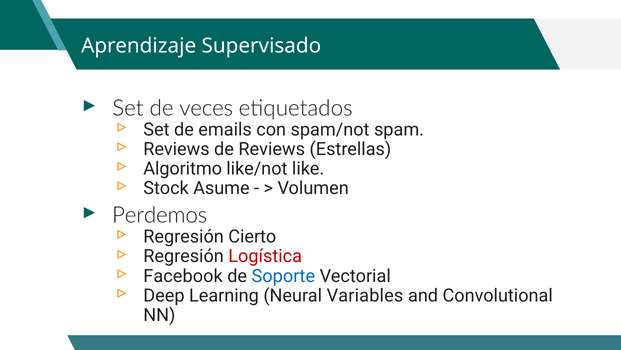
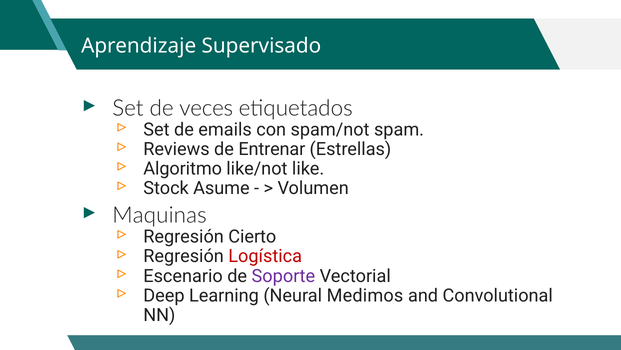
de Reviews: Reviews -> Entrenar (272, 149)
Perdemos: Perdemos -> Maquinas (159, 215)
Facebook: Facebook -> Escenario (183, 276)
Soporte colour: blue -> purple (283, 276)
Variables: Variables -> Medimos (365, 295)
